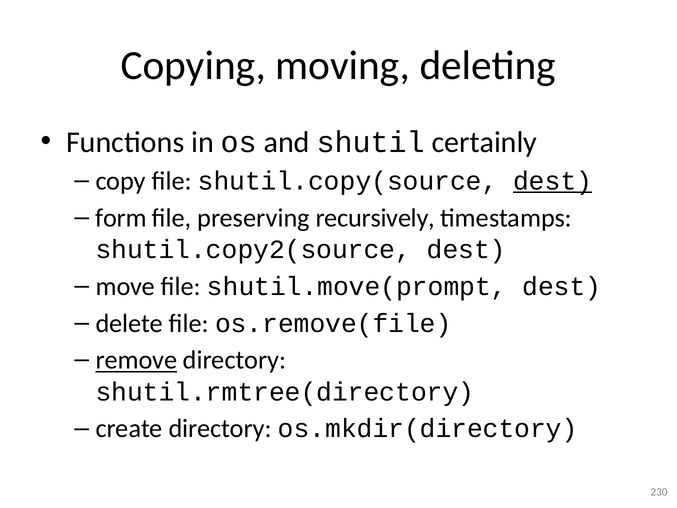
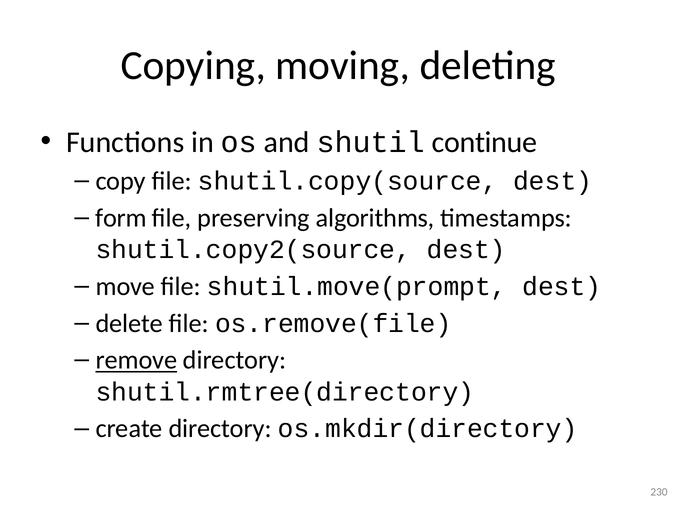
certainly: certainly -> continue (485, 142)
dest underline: present -> none (553, 181)
recursively: recursively -> algorithms (375, 218)
